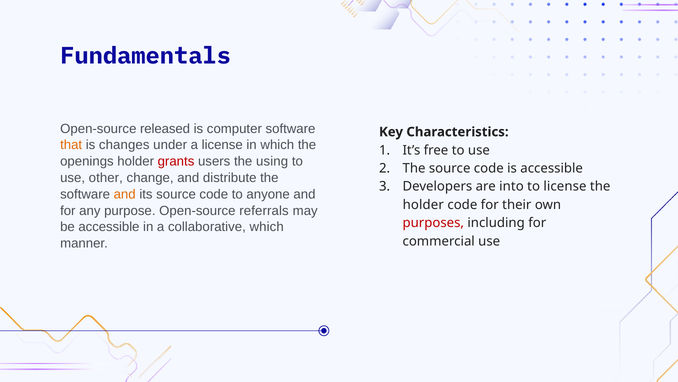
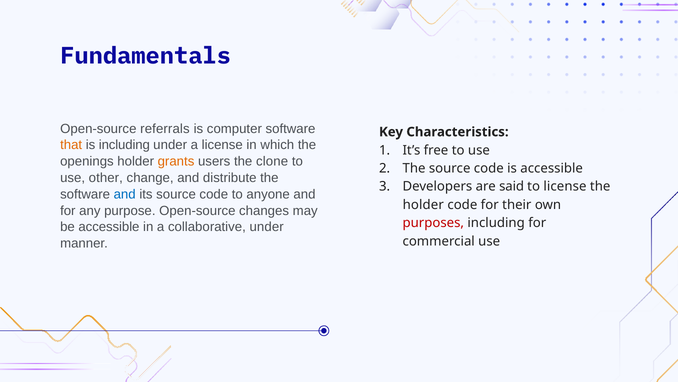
released: released -> referrals (165, 129)
is changes: changes -> including (124, 145)
grants colour: red -> orange (176, 161)
using: using -> clone (272, 161)
into: into -> said (512, 186)
and colour: orange -> blue (125, 194)
referrals: referrals -> changes (264, 210)
collaborative which: which -> under (267, 227)
